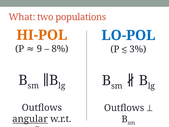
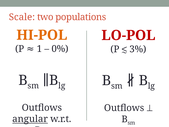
What: What -> Scale (22, 17)
LO-POL colour: blue -> red (128, 35)
9: 9 -> 1 (39, 49)
8%: 8% -> 0% (60, 49)
